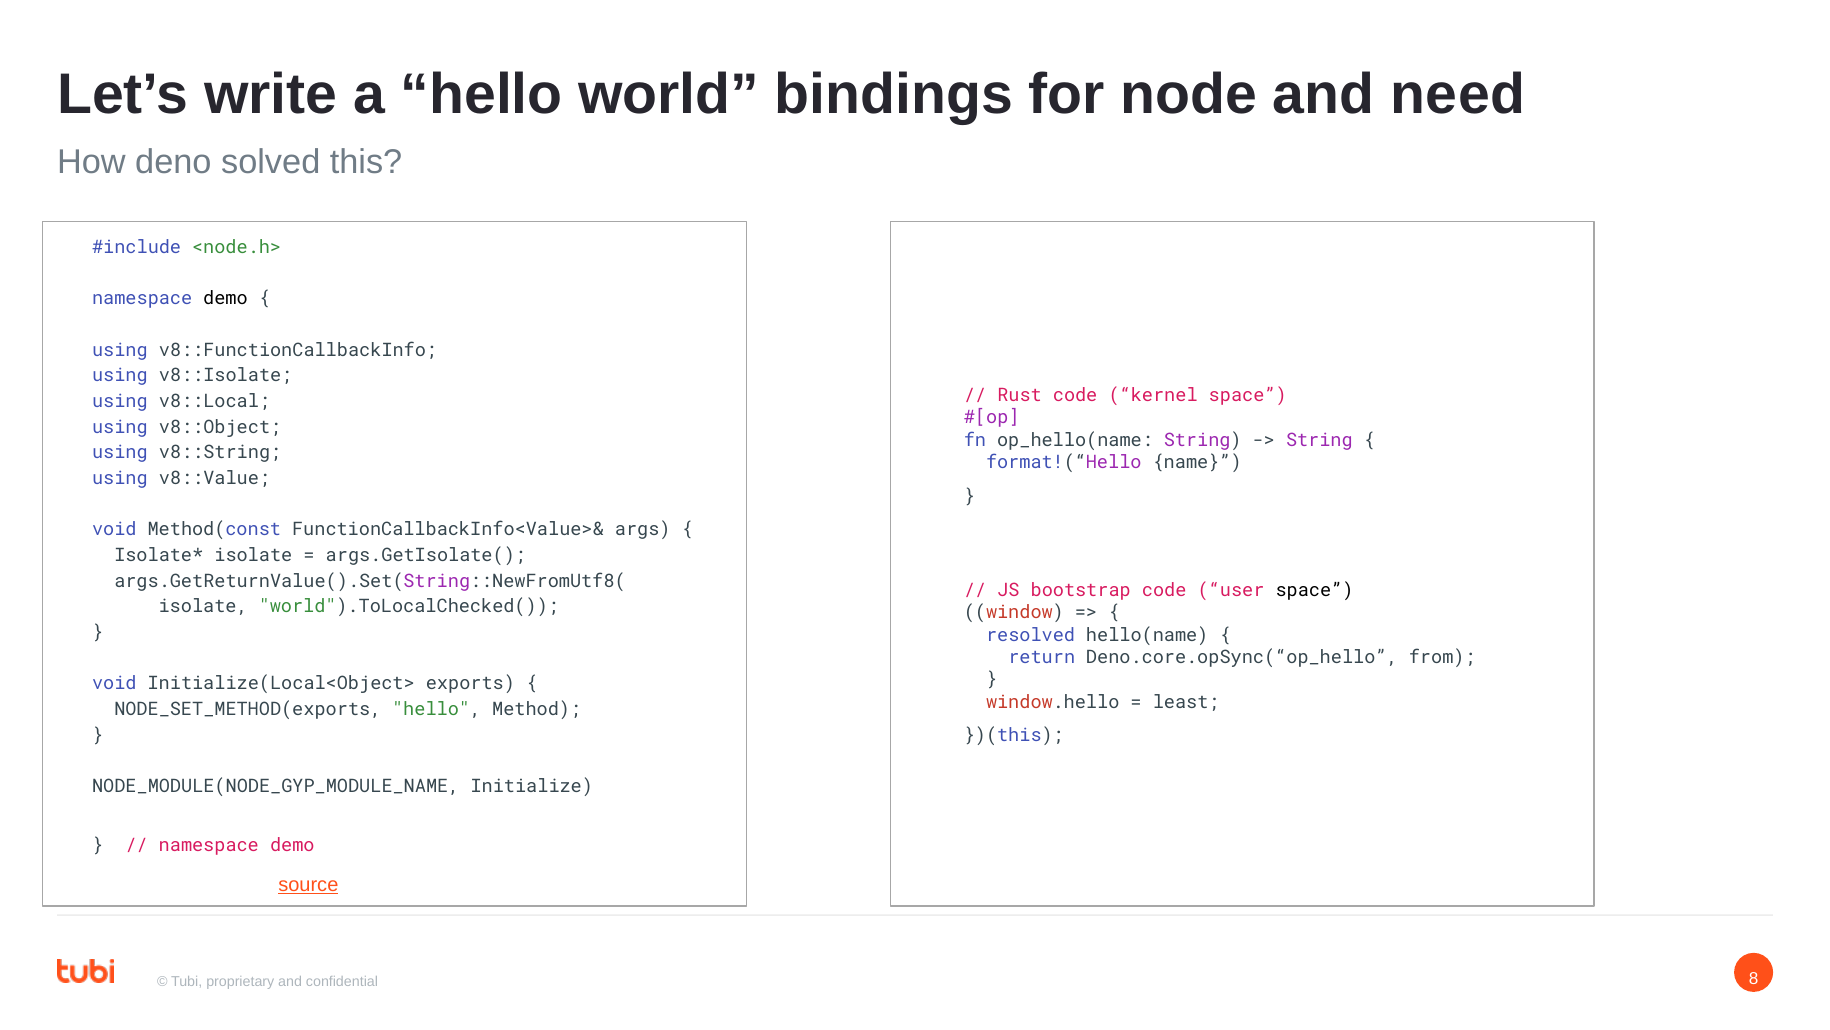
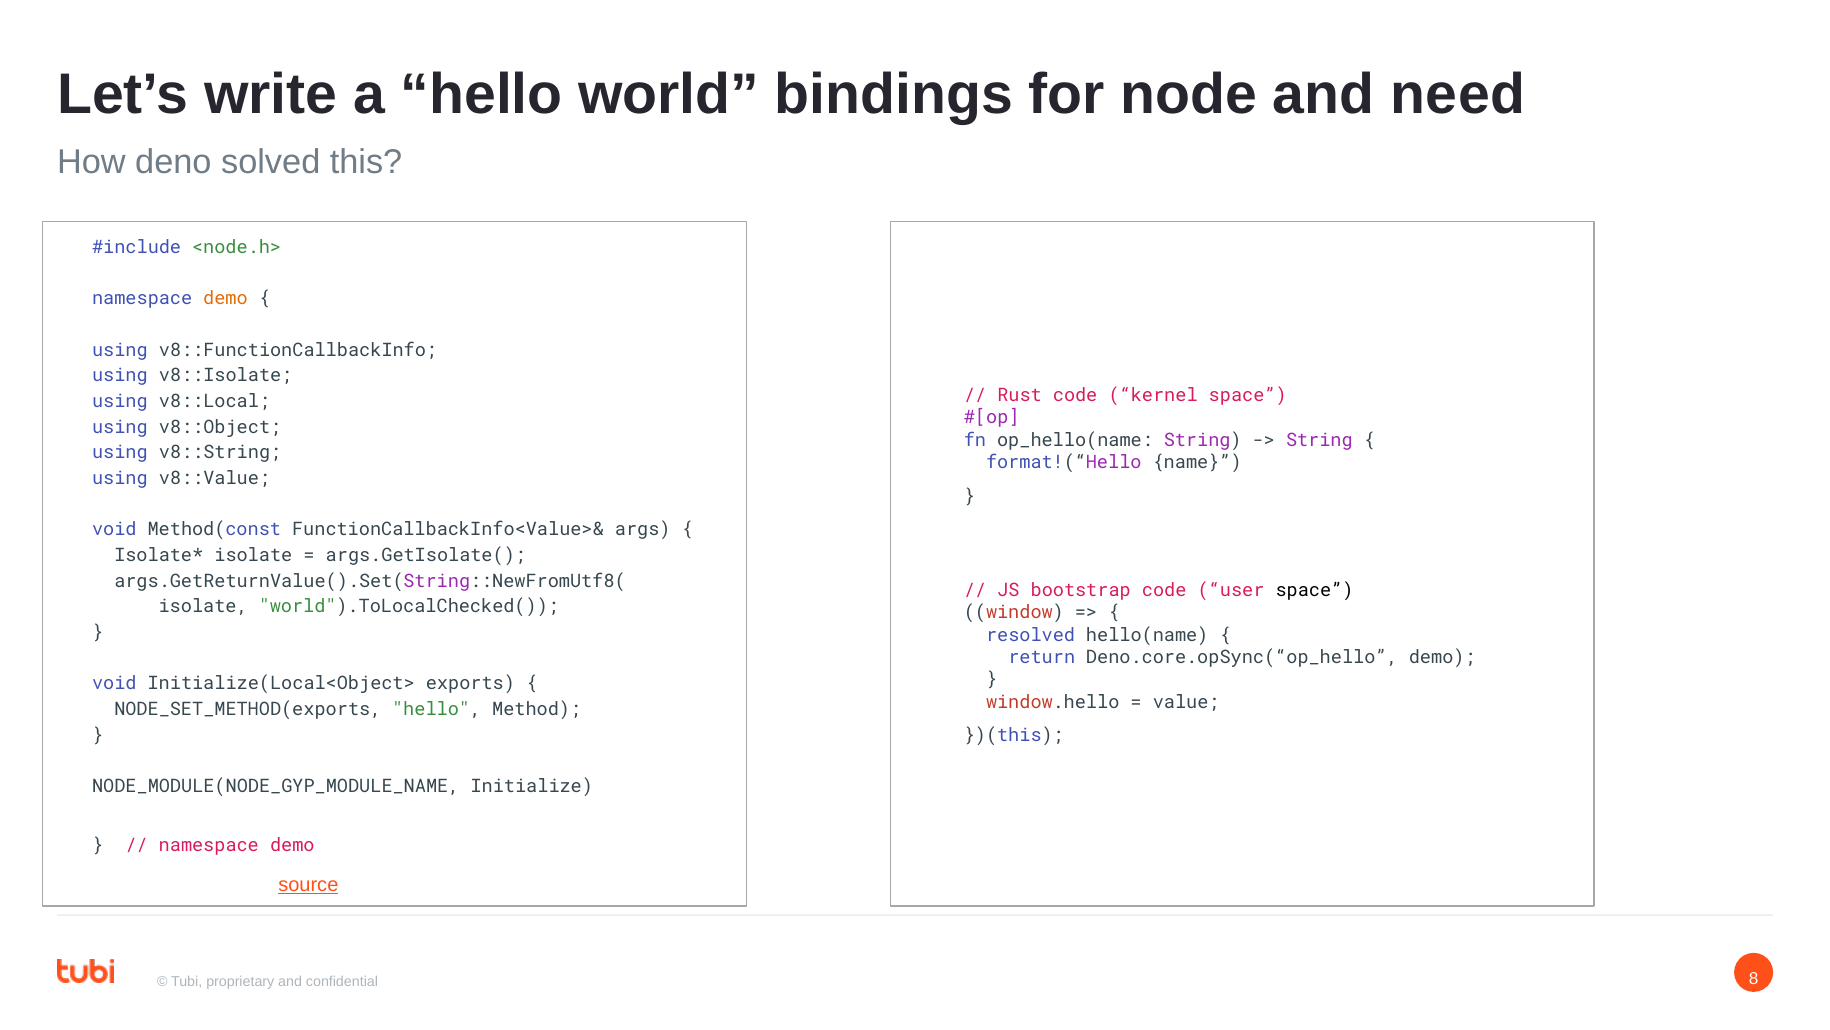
demo colour: black -> orange (225, 298)
Deno.core.opSync(“op_hello from: from -> demo (1442, 657)
least: least -> value (1186, 702)
